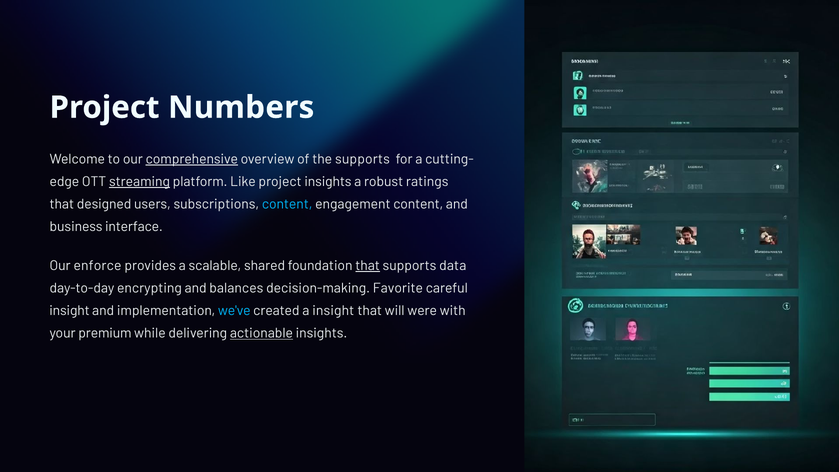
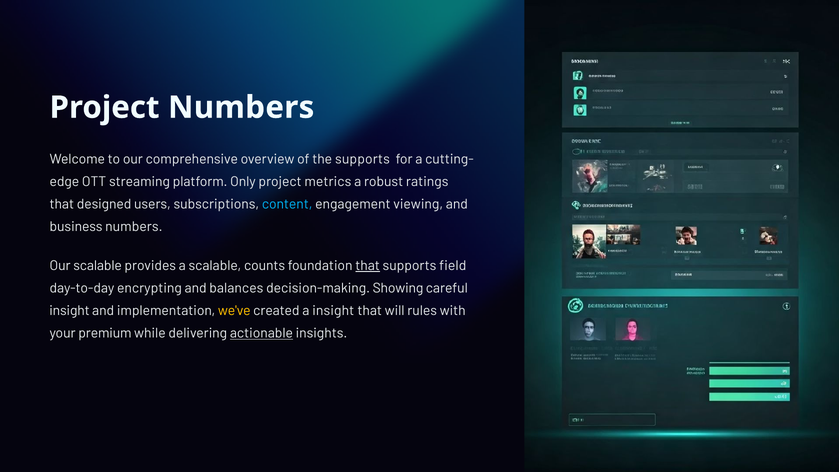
comprehensive underline: present -> none (192, 159)
streaming underline: present -> none (139, 182)
Like: Like -> Only (243, 182)
project insights: insights -> metrics (328, 182)
engagement content: content -> viewing (418, 204)
business interface: interface -> numbers (134, 227)
Our enforce: enforce -> scalable (98, 265)
shared: shared -> counts (265, 265)
data: data -> field (453, 265)
Favorite: Favorite -> Showing (398, 288)
we've colour: light blue -> yellow (234, 311)
were: were -> rules (422, 311)
